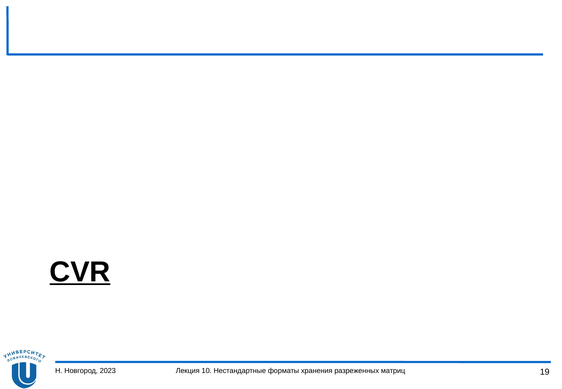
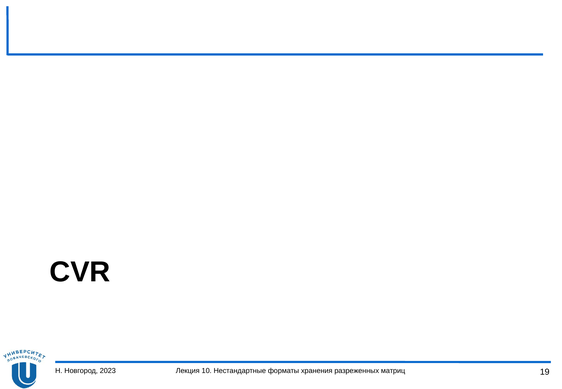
CVR underline: present -> none (80, 272)
